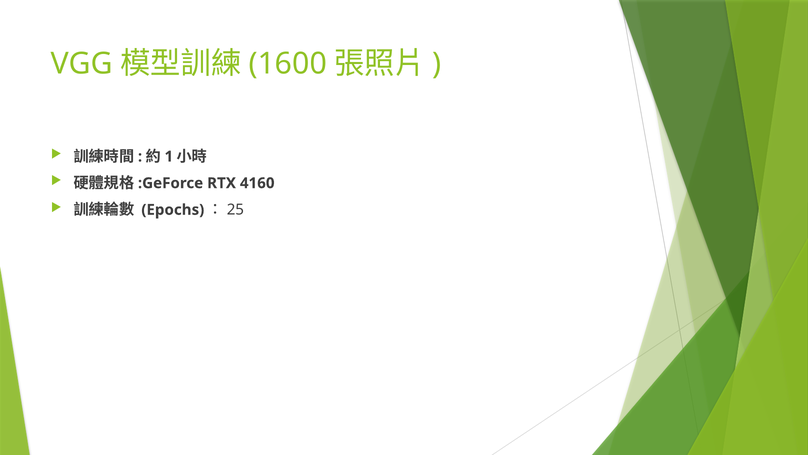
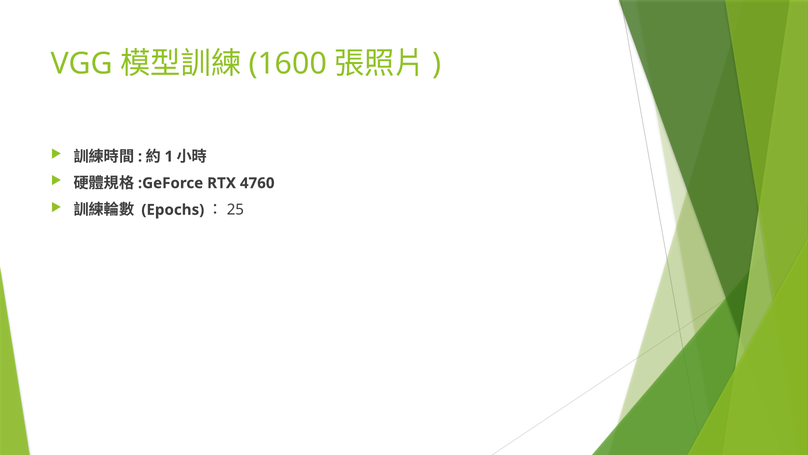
4160: 4160 -> 4760 (257, 183)
